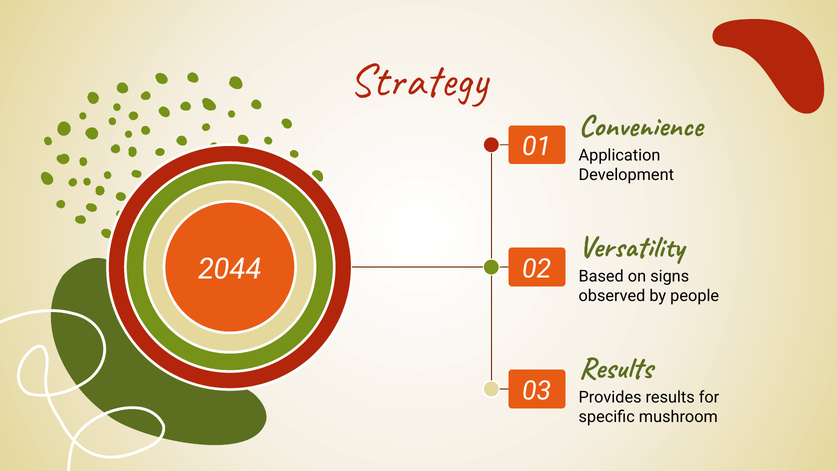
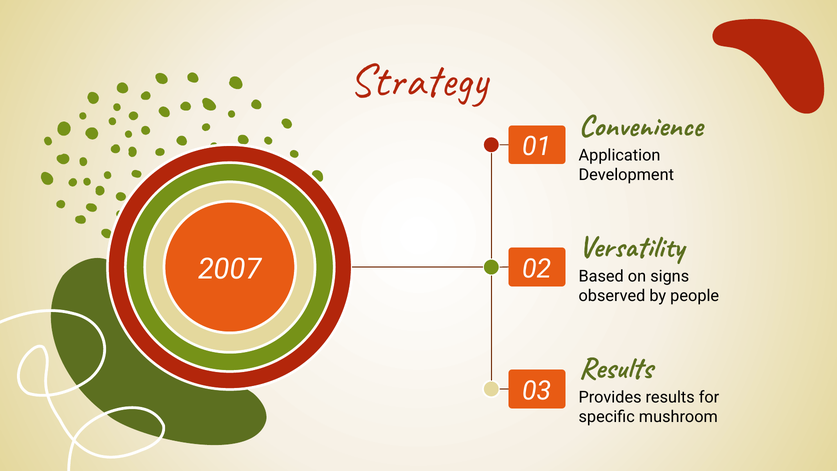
2044: 2044 -> 2007 (230, 269)
